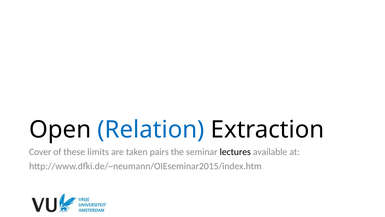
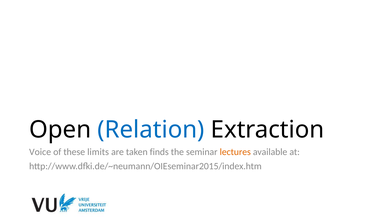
Cover: Cover -> Voice (40, 152)
pairs: pairs -> finds (159, 152)
lectures colour: black -> orange (235, 152)
